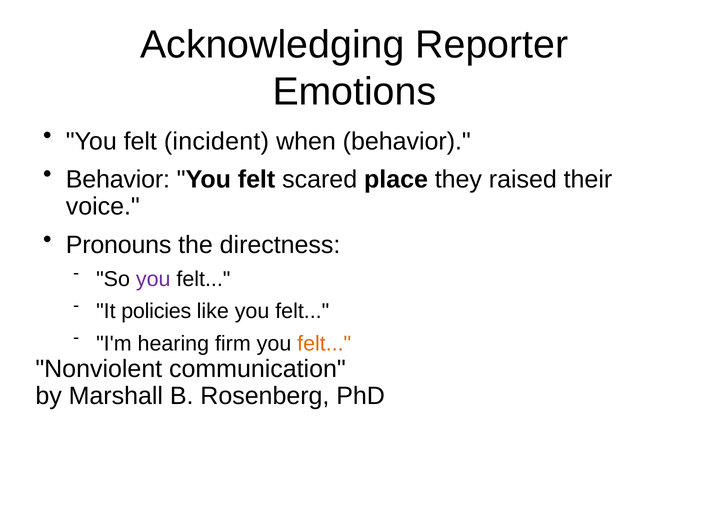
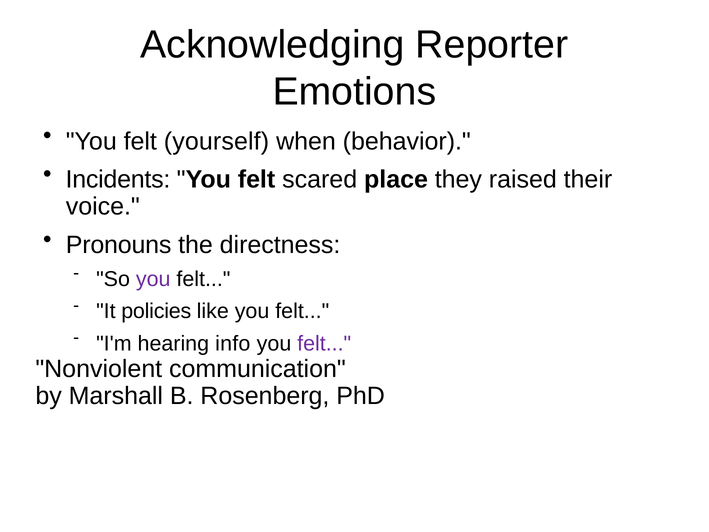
incident: incident -> yourself (216, 141)
Behavior: Behavior -> Incidents (118, 180)
firm: firm -> info (233, 343)
felt colour: orange -> purple (324, 343)
